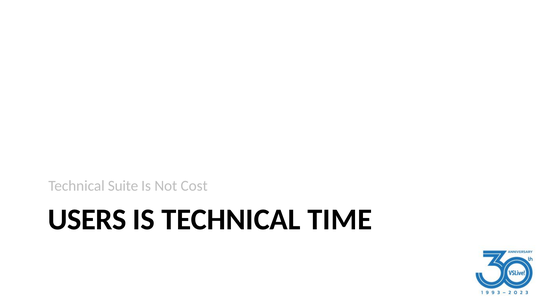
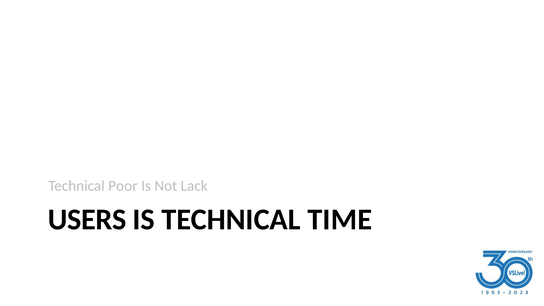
Suite: Suite -> Poor (123, 186)
Cost: Cost -> Lack (194, 186)
